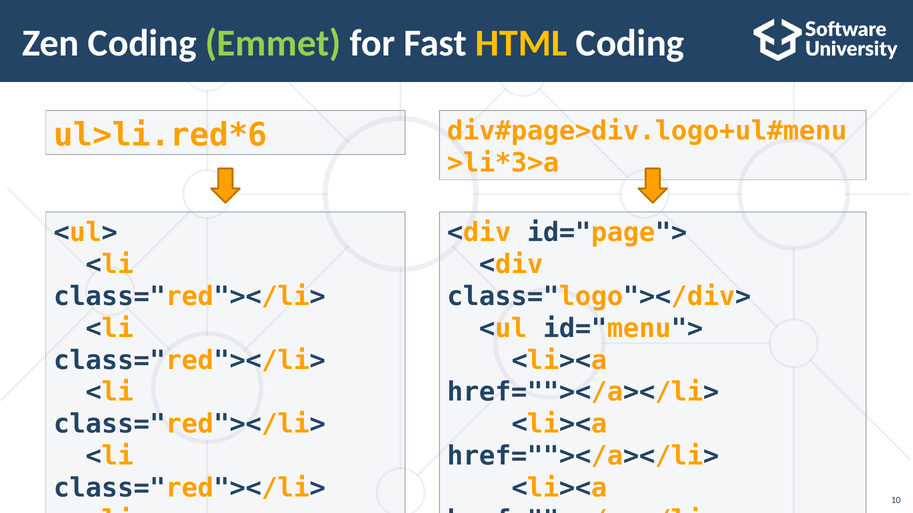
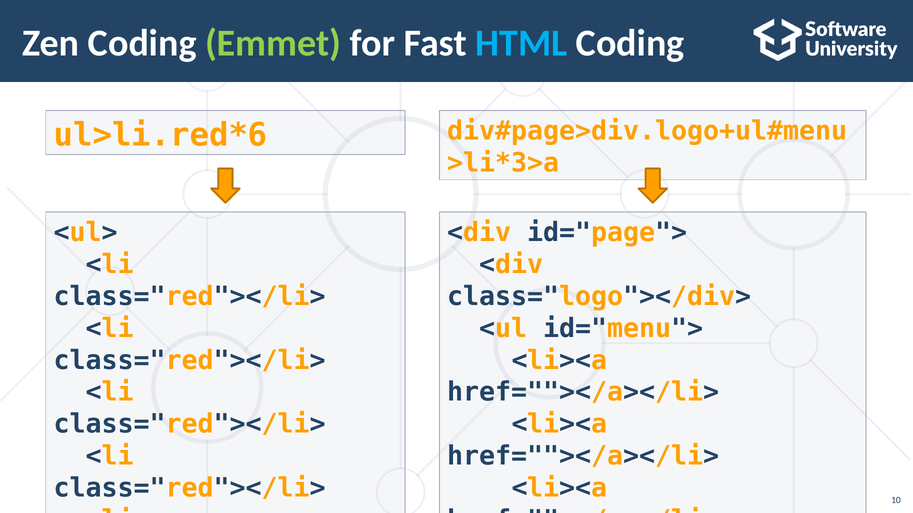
HTML colour: yellow -> light blue (521, 43)
